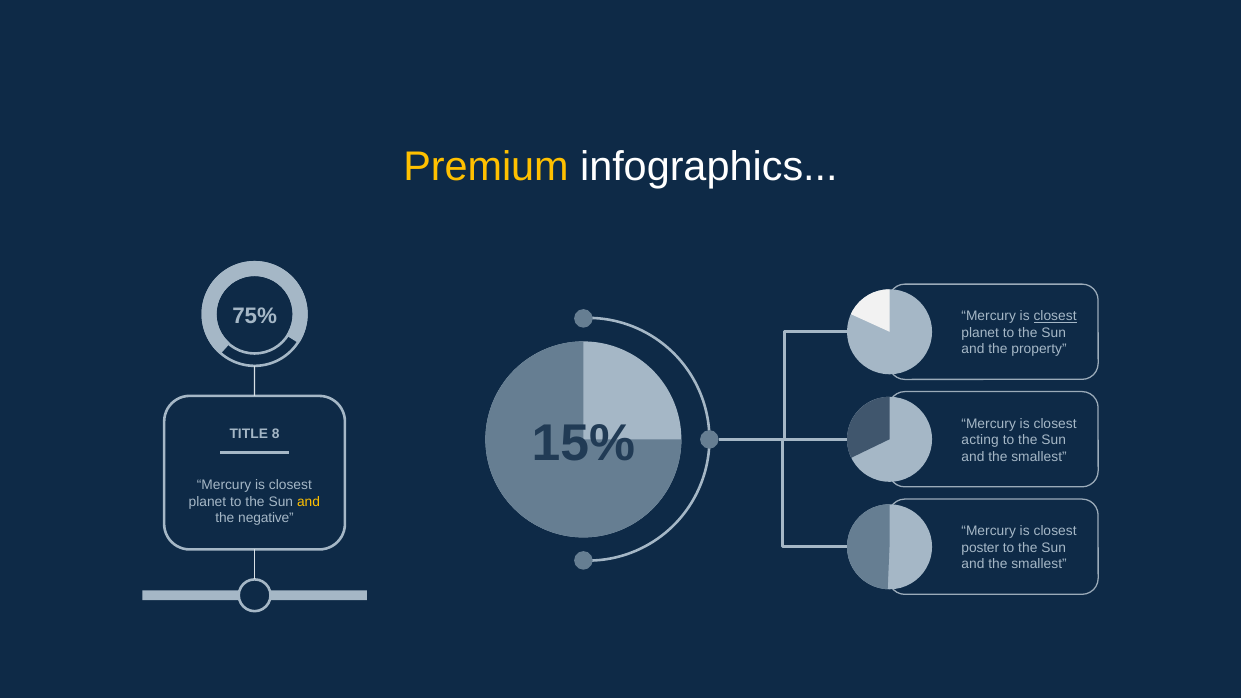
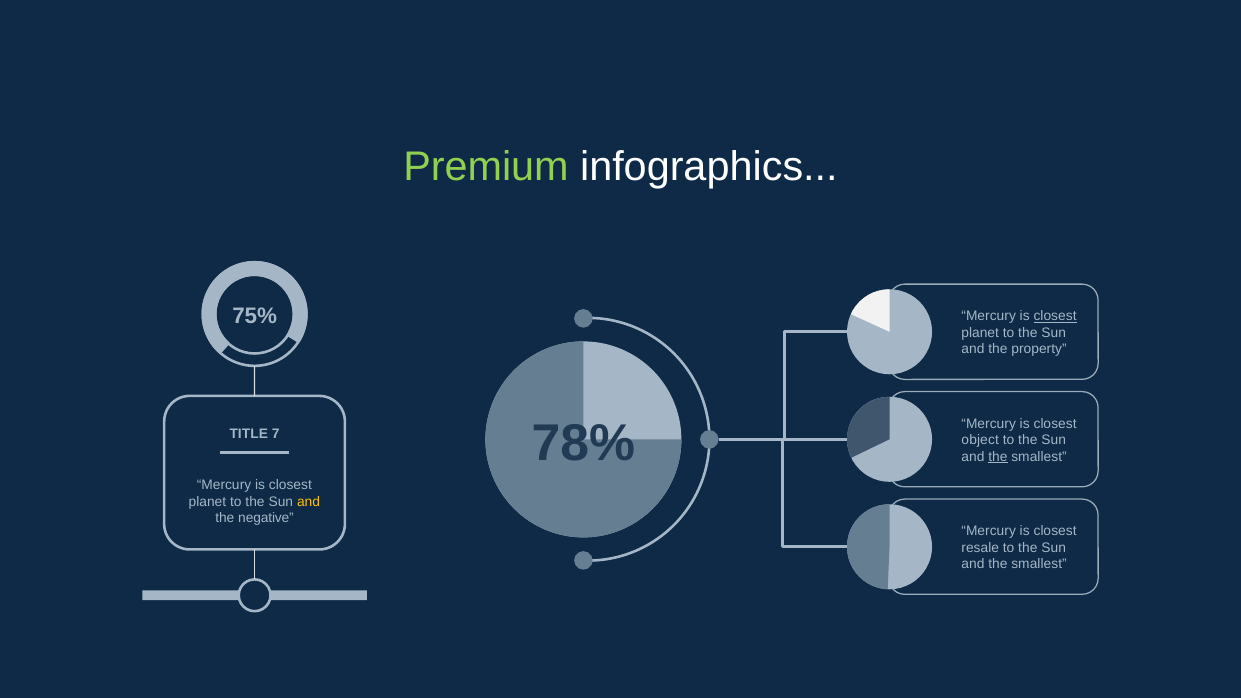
Premium colour: yellow -> light green (486, 167)
15%: 15% -> 78% (583, 443)
8: 8 -> 7 (276, 434)
acting: acting -> object (980, 440)
the underline: none -> present (998, 457)
poster: poster -> resale (980, 548)
